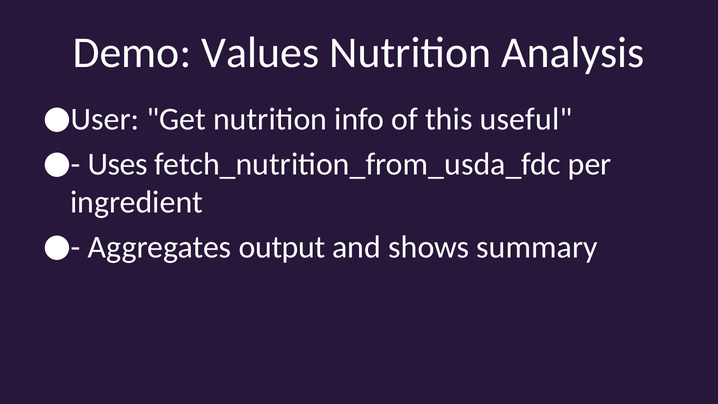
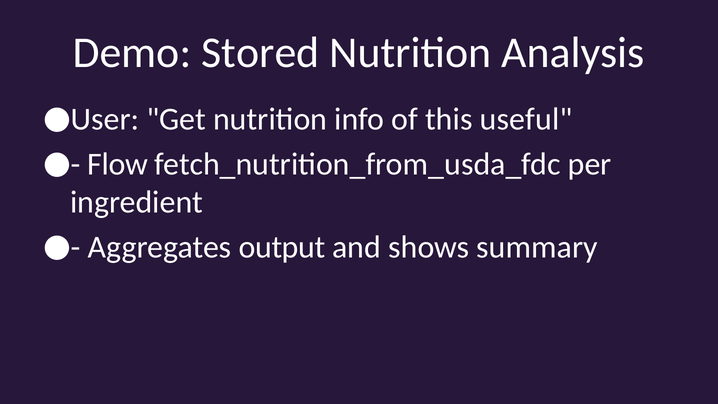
Values: Values -> Stored (260, 53)
Uses: Uses -> Flow (118, 164)
